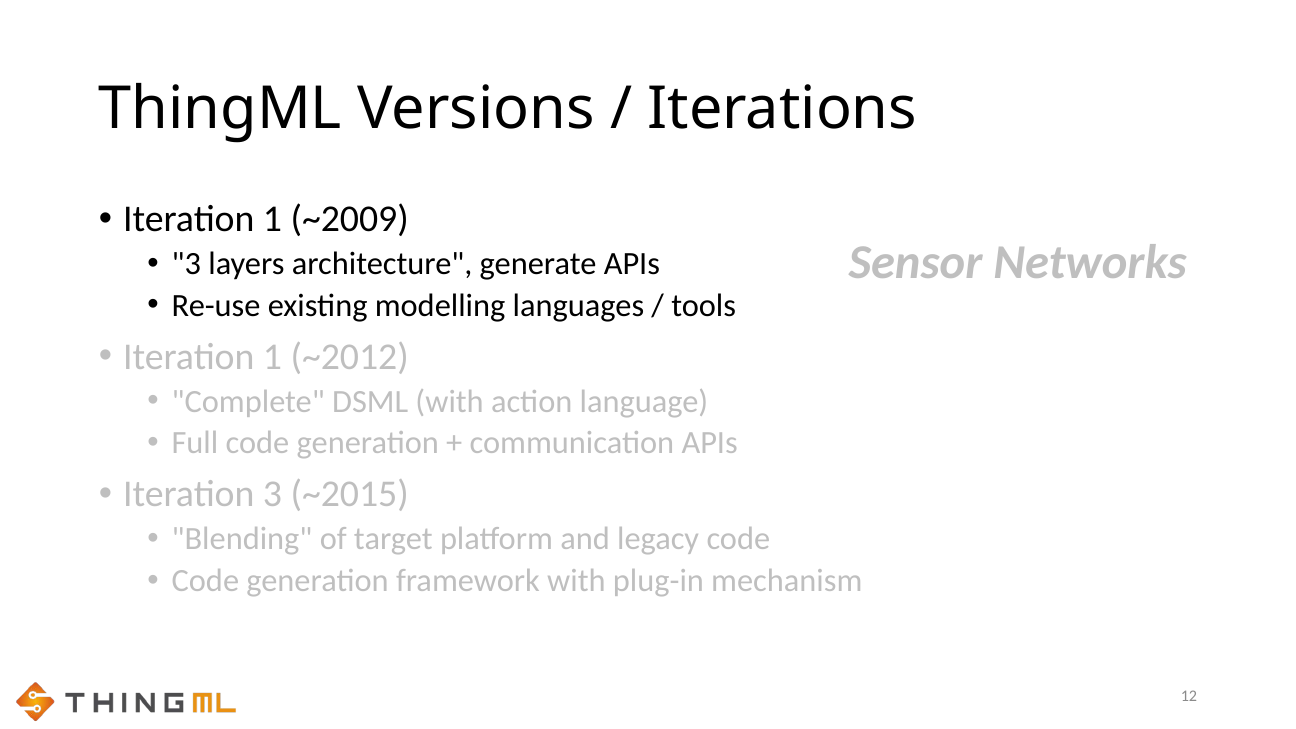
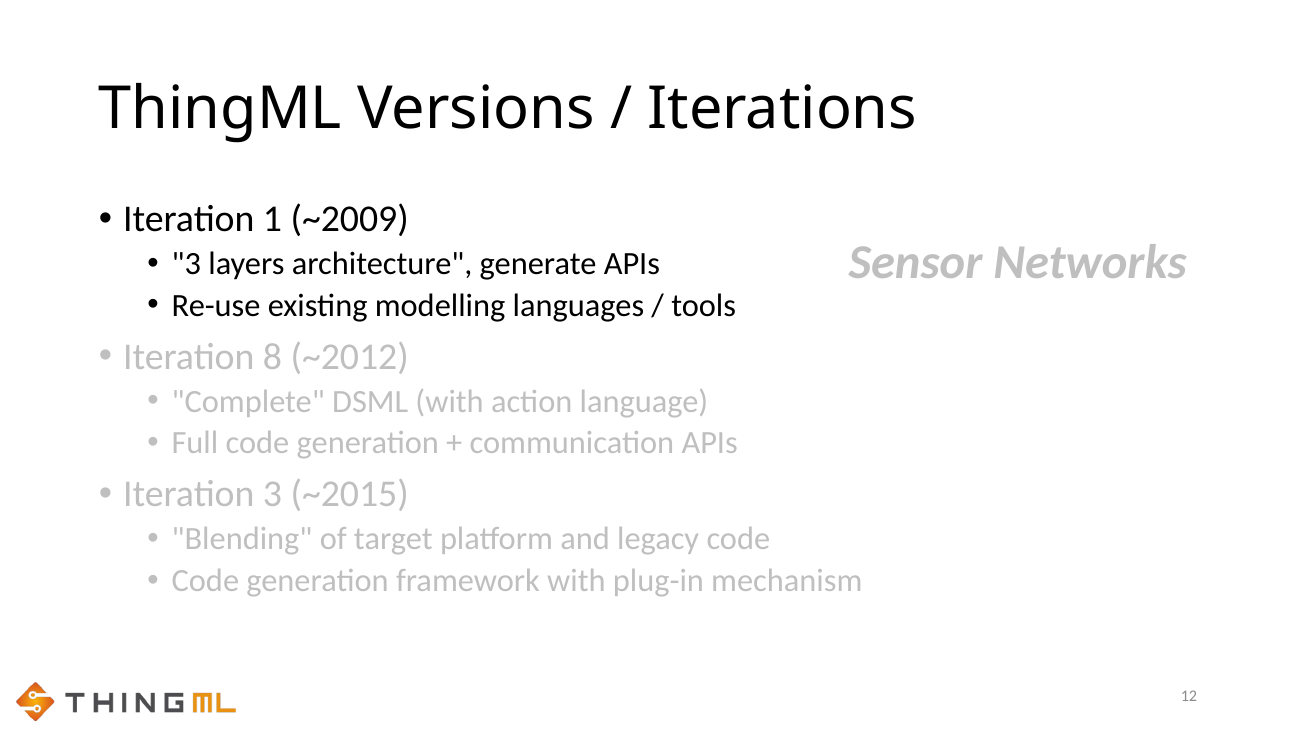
1: 1 -> 8 (272, 357)
